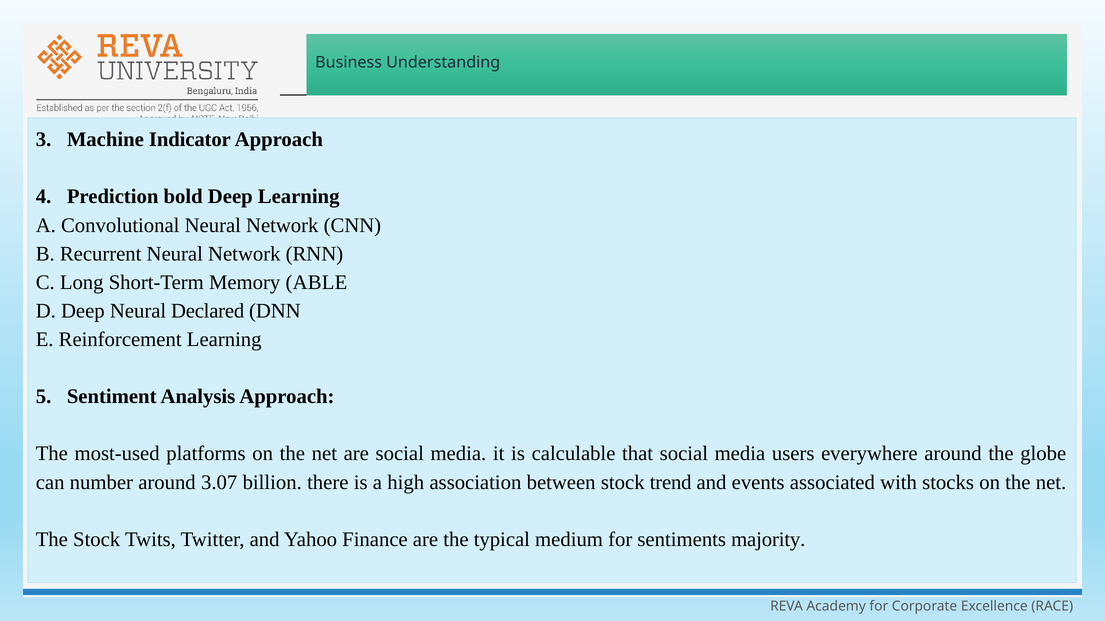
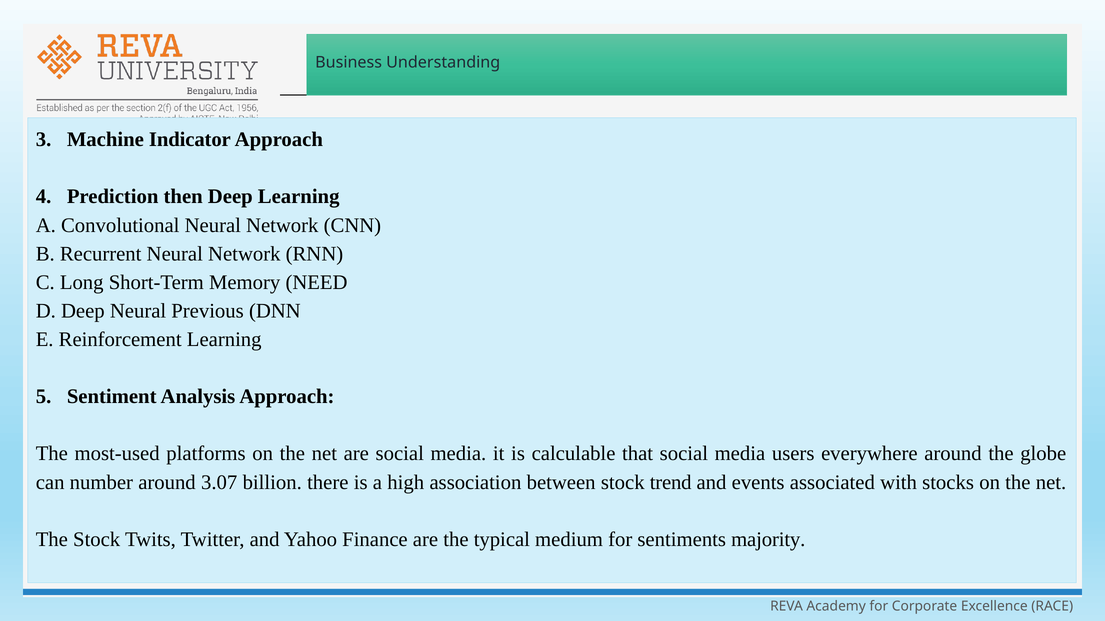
bold: bold -> then (183, 197)
ABLE: ABLE -> NEED (317, 283)
Declared: Declared -> Previous (208, 311)
